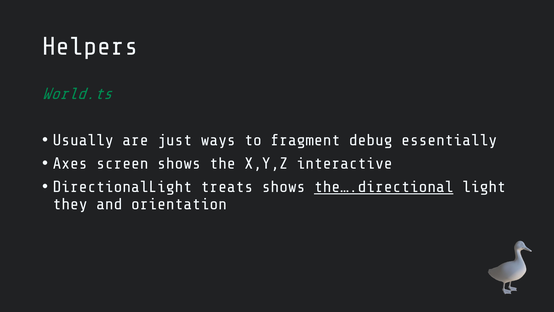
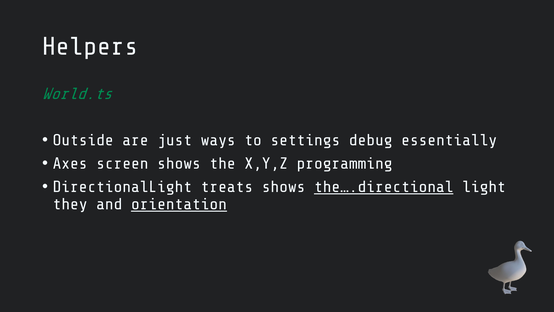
Usually: Usually -> Outside (83, 140)
fragment: fragment -> settings (305, 140)
interactive: interactive -> programming (345, 163)
orientation underline: none -> present (179, 204)
